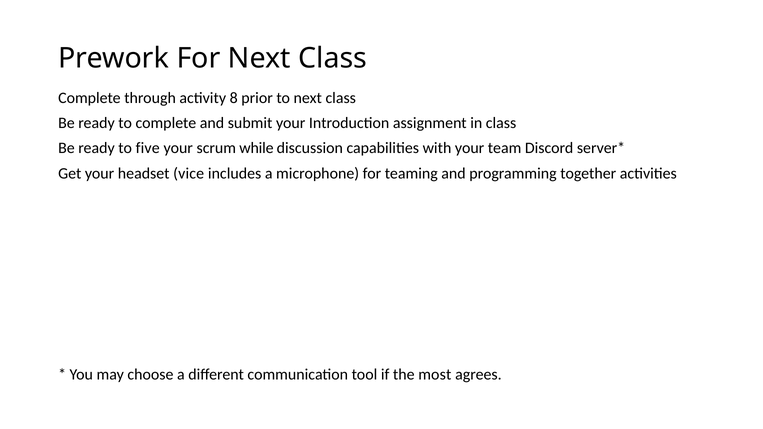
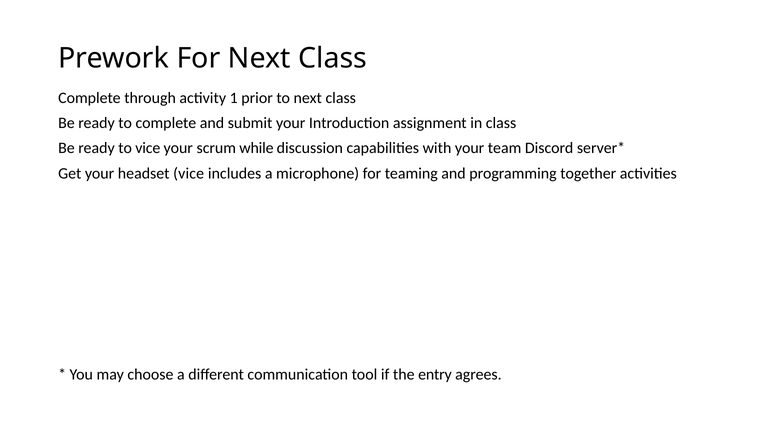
8: 8 -> 1 (234, 98)
to five: five -> vice (148, 148)
most: most -> entry (435, 375)
